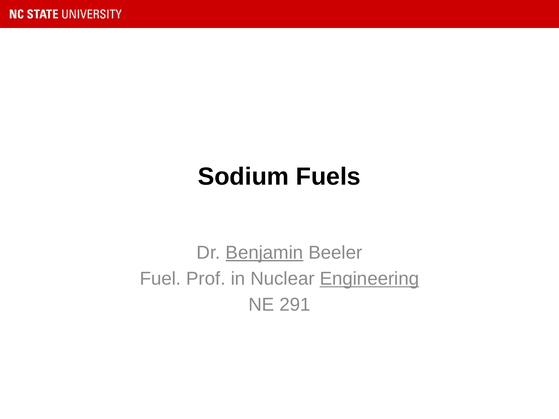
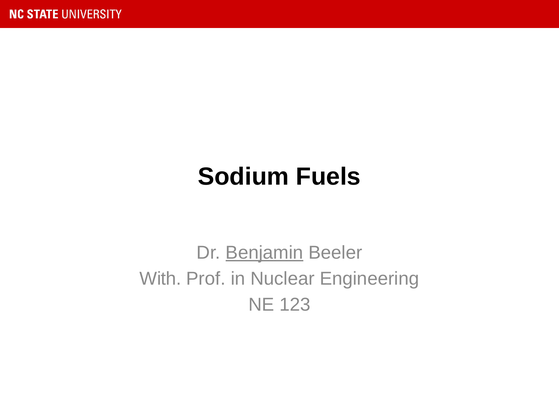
Fuel: Fuel -> With (160, 279)
Engineering underline: present -> none (369, 279)
291: 291 -> 123 (295, 305)
